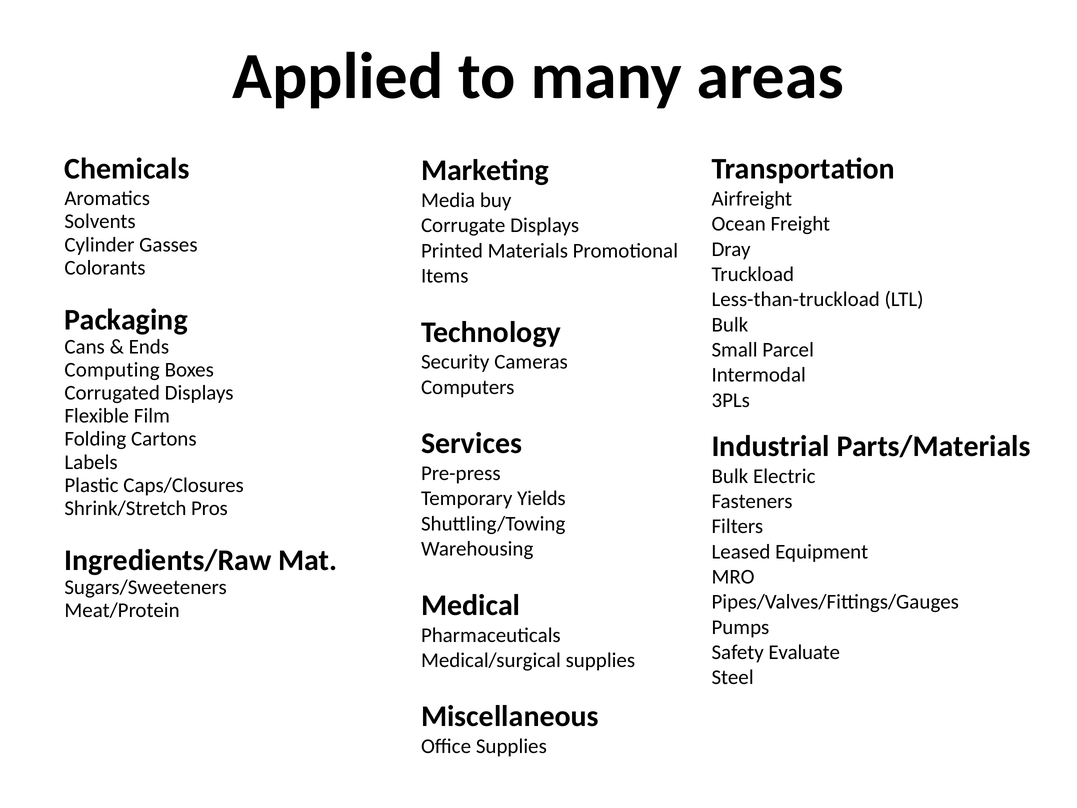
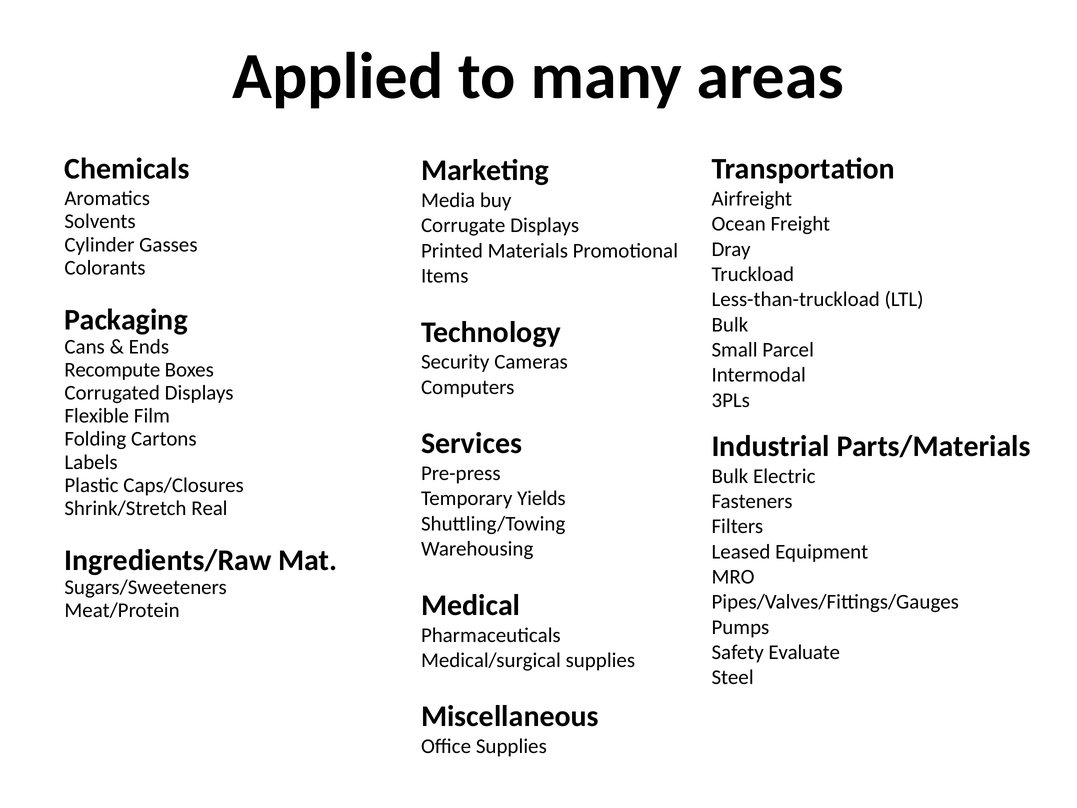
Computing: Computing -> Recompute (112, 370)
Pros: Pros -> Real (209, 508)
